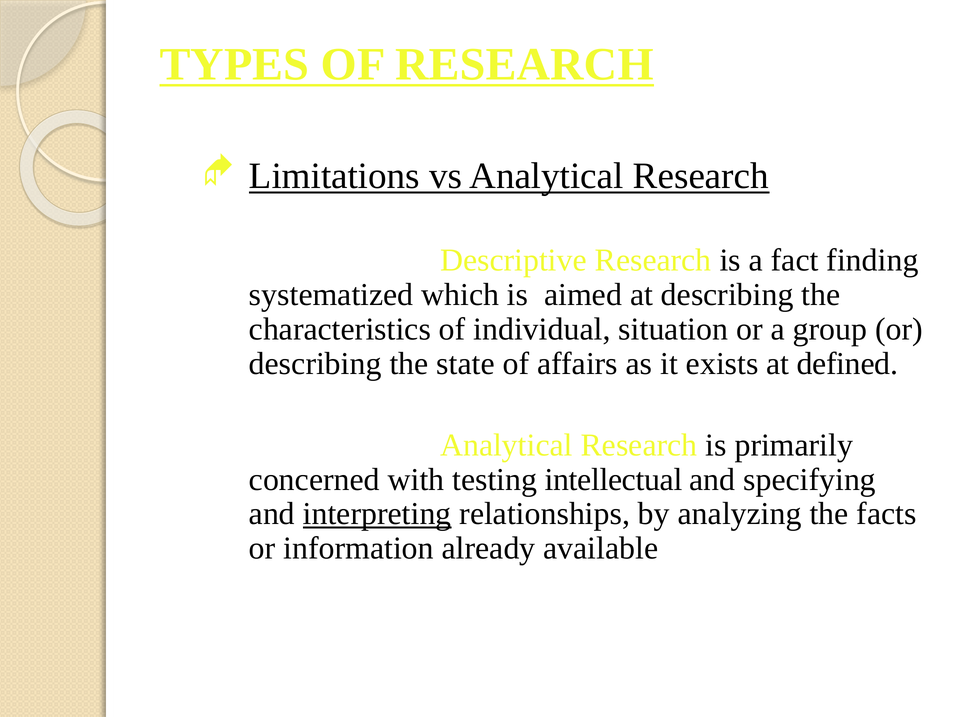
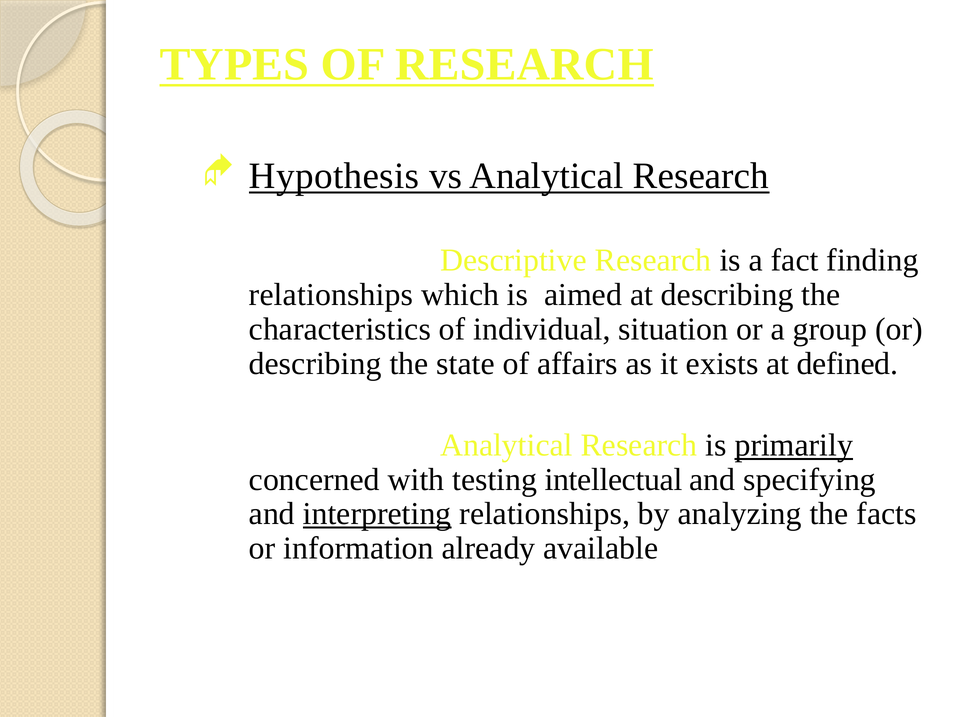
Limitations: Limitations -> Hypothesis (334, 176)
systematized: systematized -> relationships (331, 295)
primarily underline: none -> present (794, 445)
